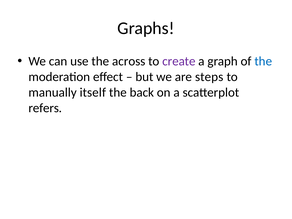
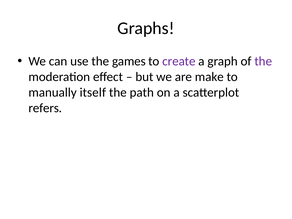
across: across -> games (129, 61)
the colour: blue -> purple (263, 61)
steps: steps -> make (209, 77)
back: back -> path (142, 92)
